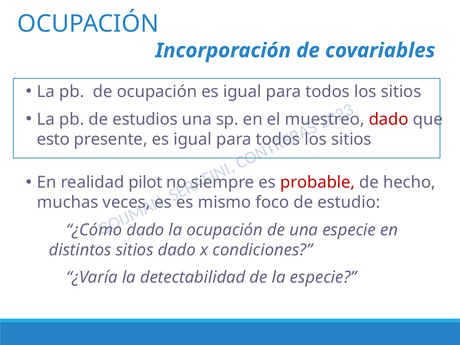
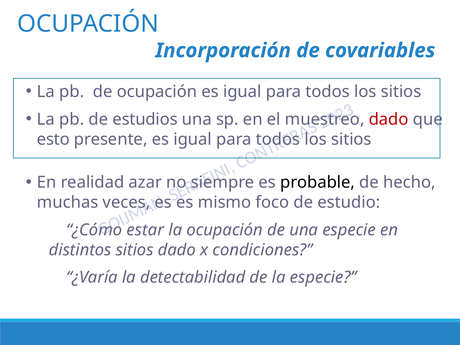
pilot: pilot -> azar (145, 182)
probable colour: red -> black (318, 182)
dado: dado -> estar (145, 230)
